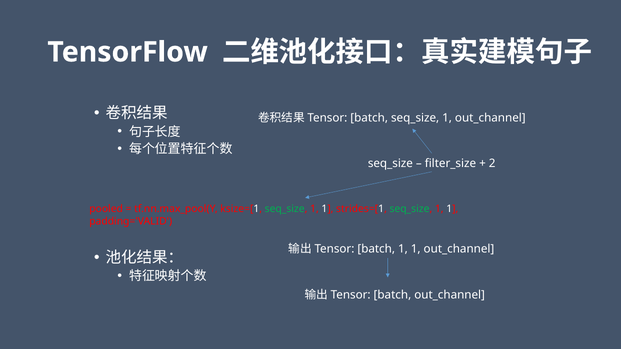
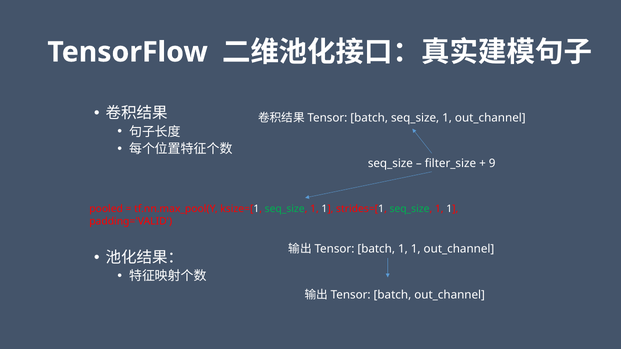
2: 2 -> 9 (492, 163)
